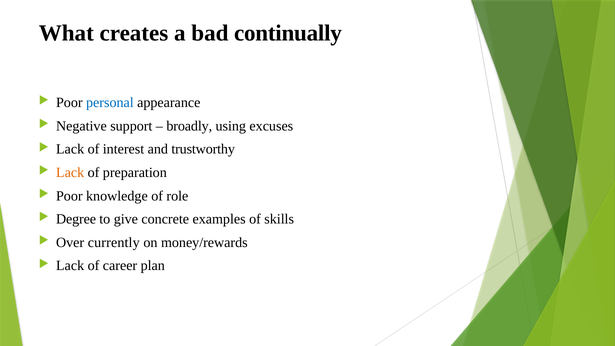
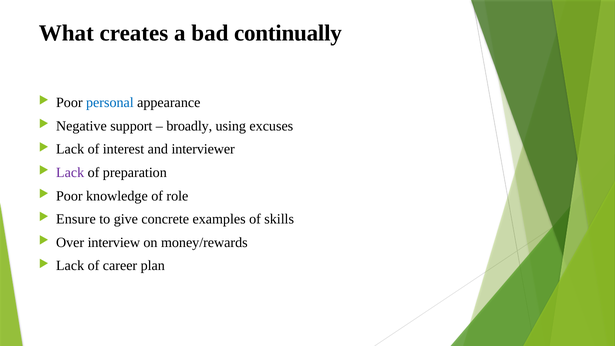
trustworthy: trustworthy -> interviewer (203, 149)
Lack colour: orange -> purple (70, 173)
Degree: Degree -> Ensure (76, 219)
currently: currently -> interview (114, 242)
